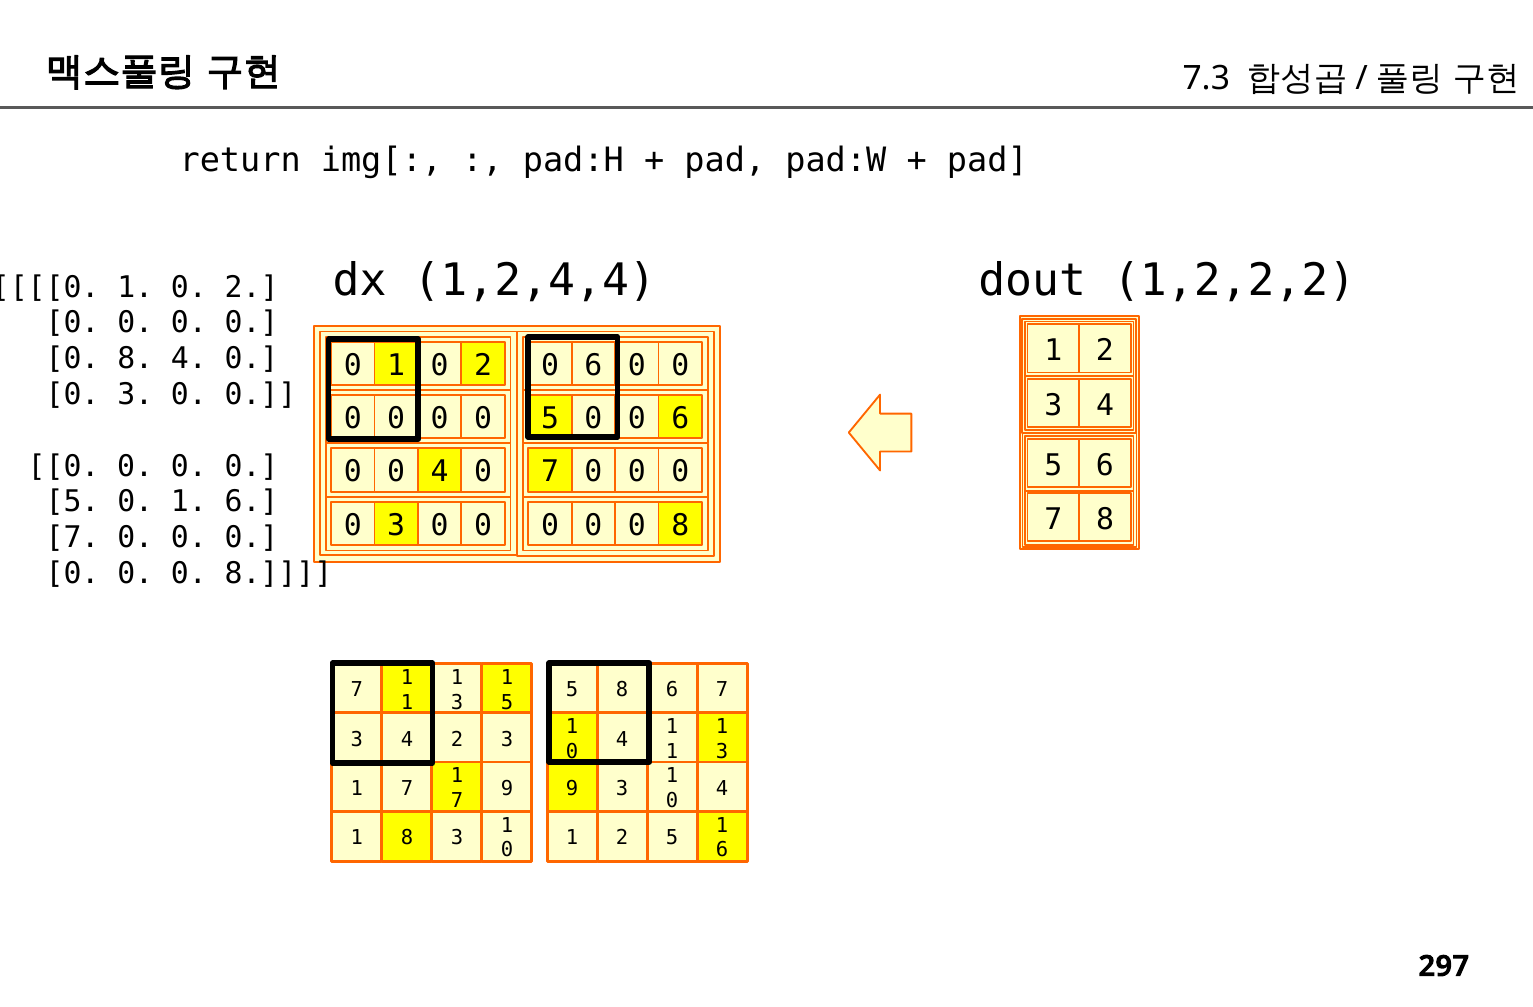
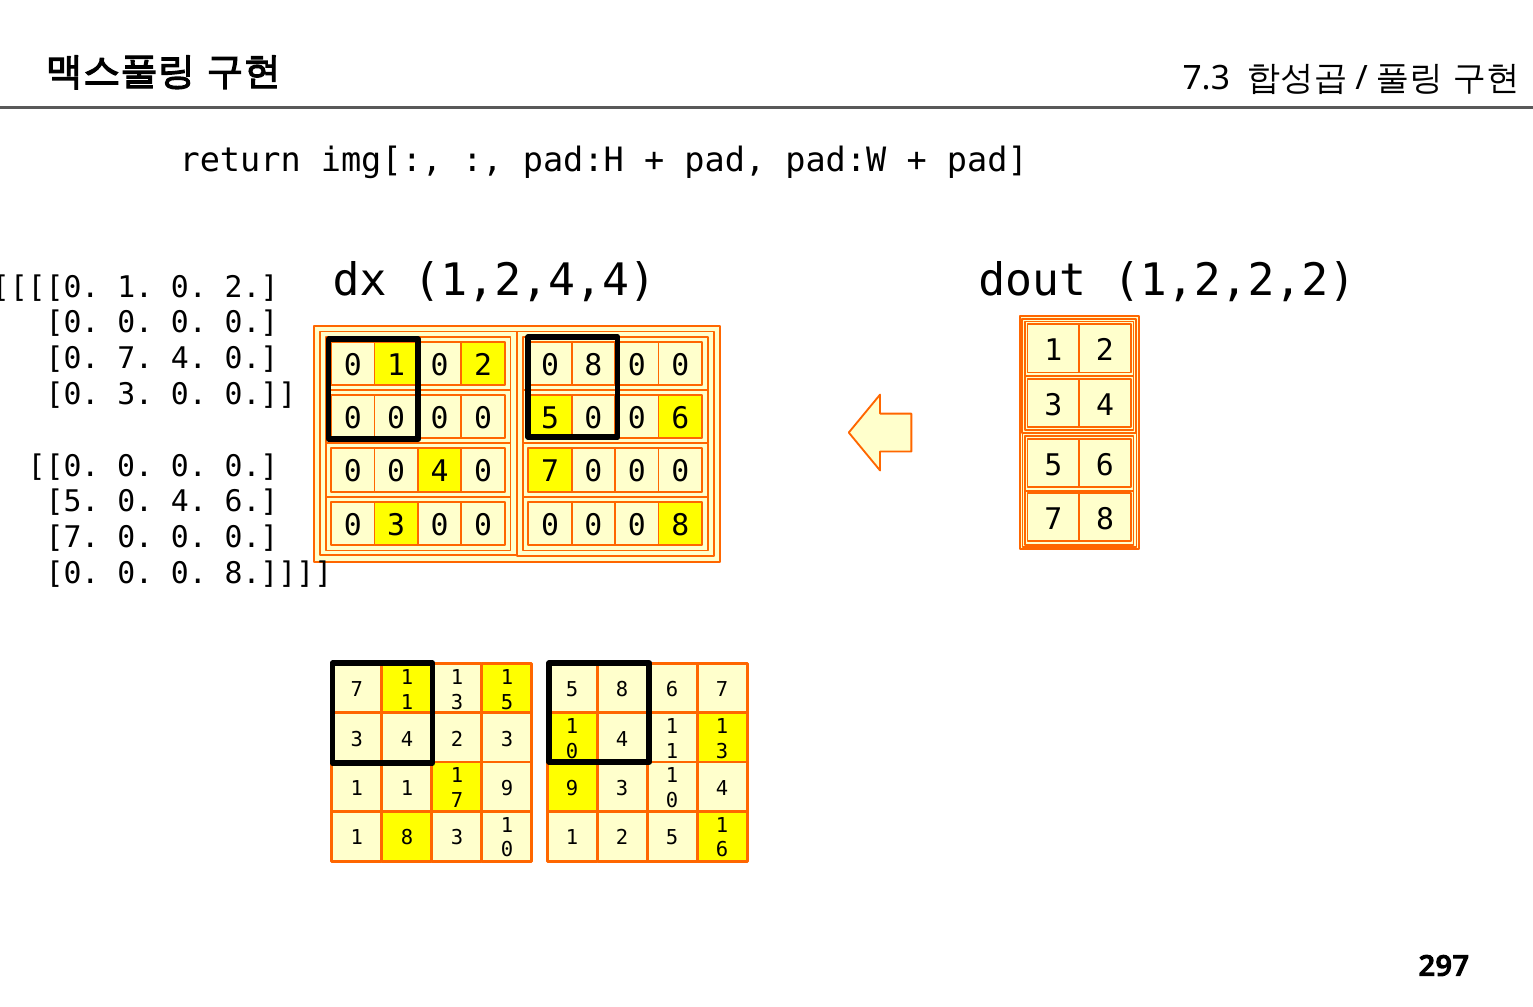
8: 8 -> 7 (135, 359)
6: 6 -> 8 (593, 366)
5 0 1: 1 -> 4 (189, 502)
7: 7 -> 1 (407, 788)
